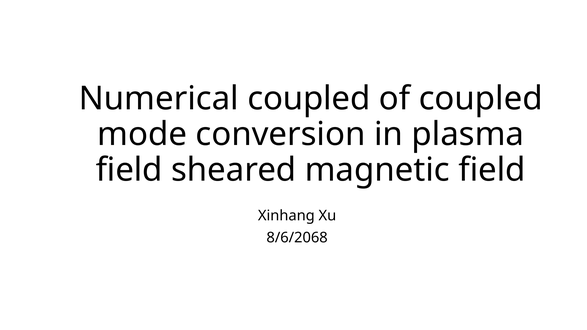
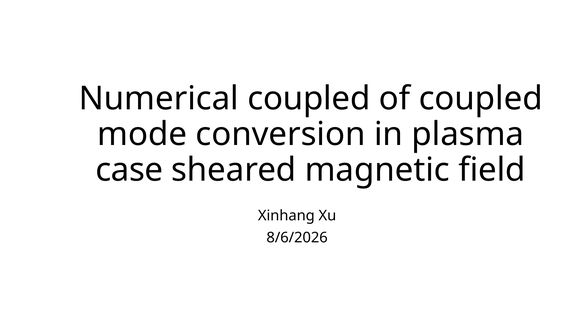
field: field -> case (129, 170)
8/6/2068: 8/6/2068 -> 8/6/2026 (297, 238)
